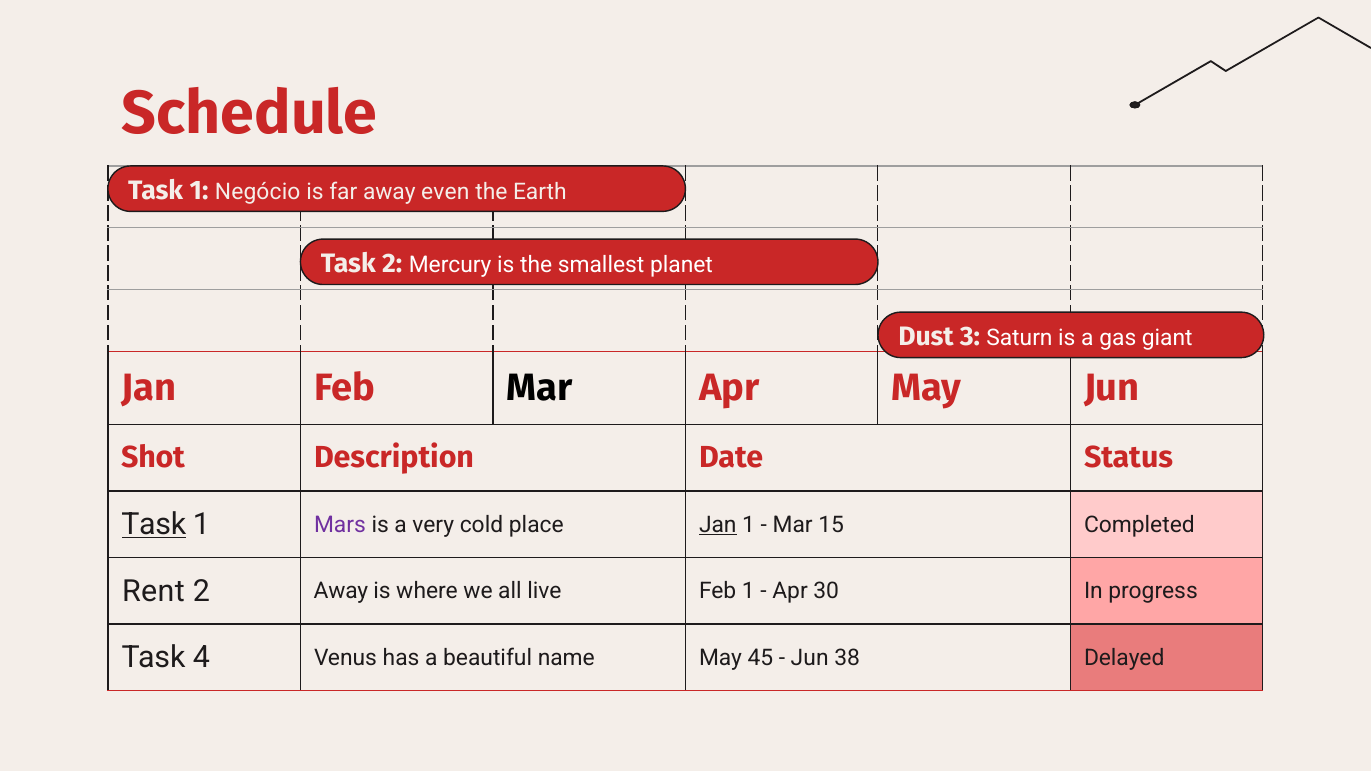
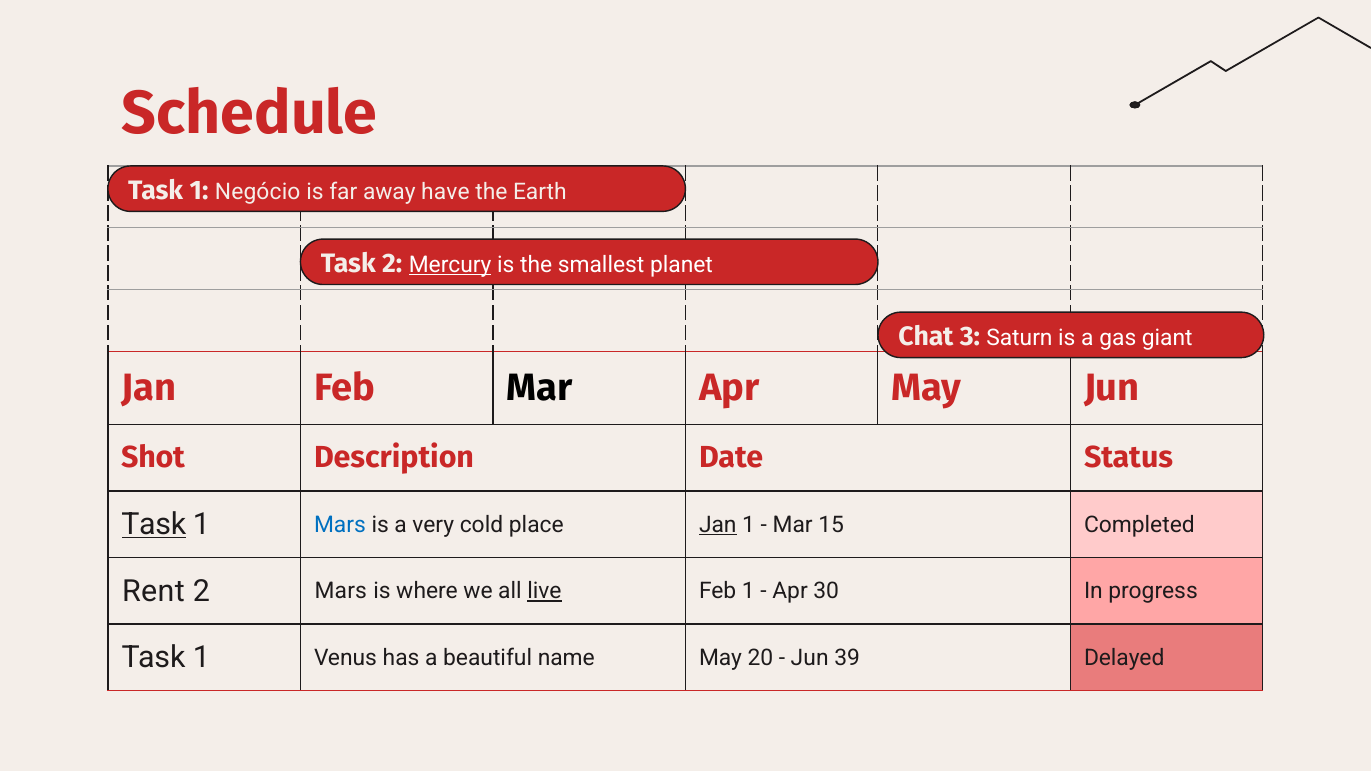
even: even -> have (445, 192)
Mercury underline: none -> present (450, 265)
Dust: Dust -> Chat (926, 337)
Mars colour: purple -> blue (340, 525)
2 Away: Away -> Mars (341, 591)
live underline: none -> present (544, 591)
4: 4 -> 1 (202, 658)
45: 45 -> 20 (760, 658)
38: 38 -> 39 (847, 658)
